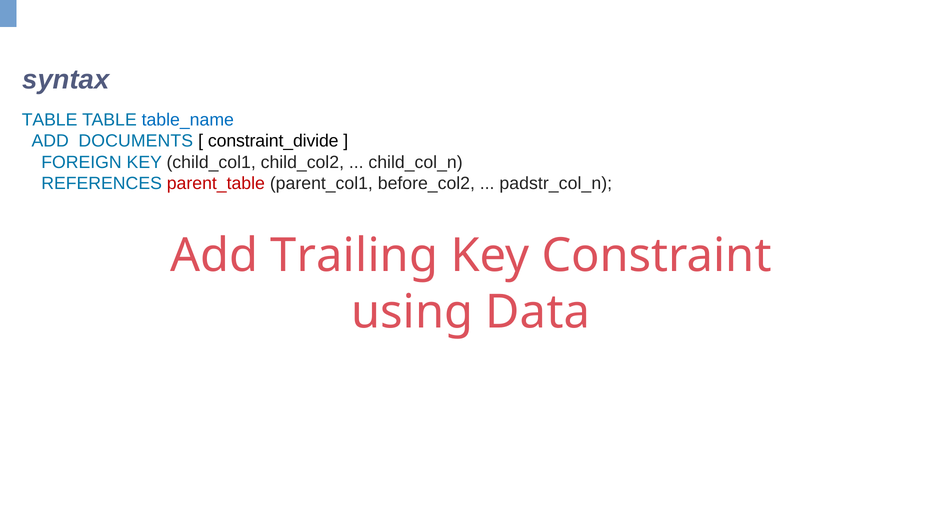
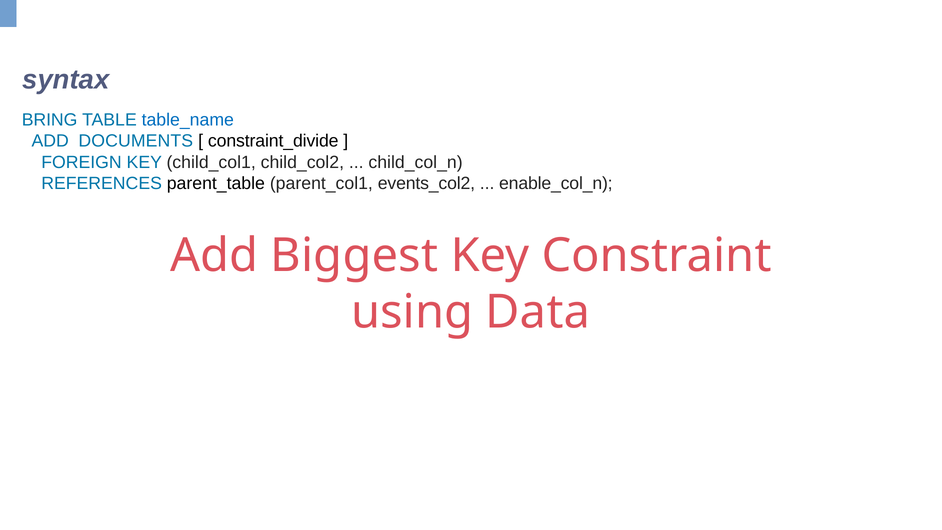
TABLE: TABLE -> BRING (50, 120)
parent_table colour: red -> black (216, 183)
before_col2: before_col2 -> events_col2 (426, 183)
padstr_col_n: padstr_col_n -> enable_col_n (556, 183)
Trailing: Trailing -> Biggest (354, 255)
